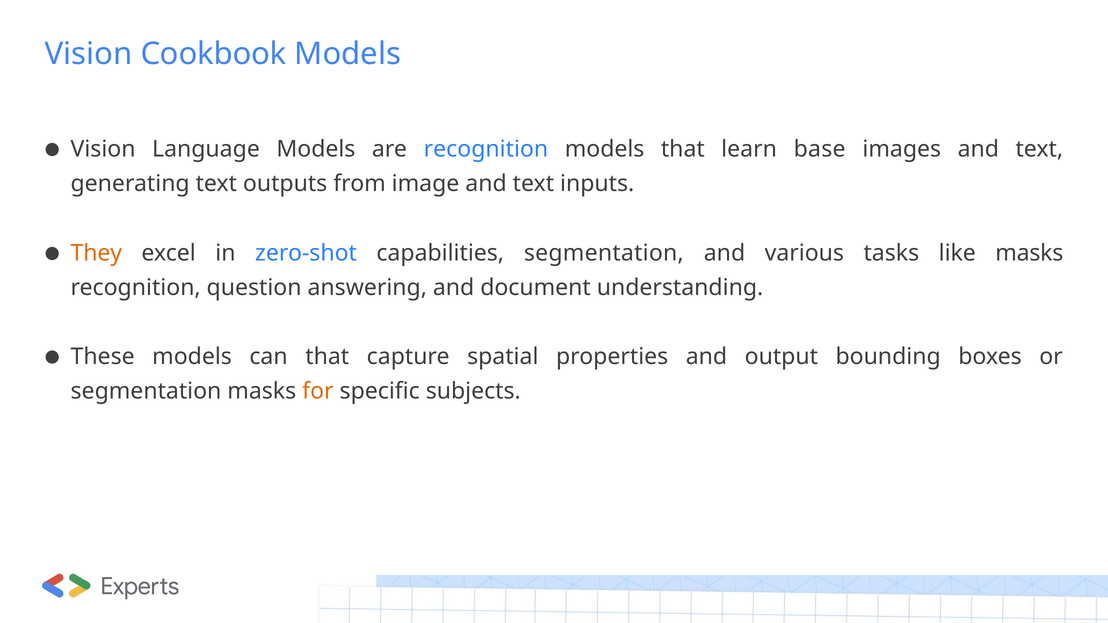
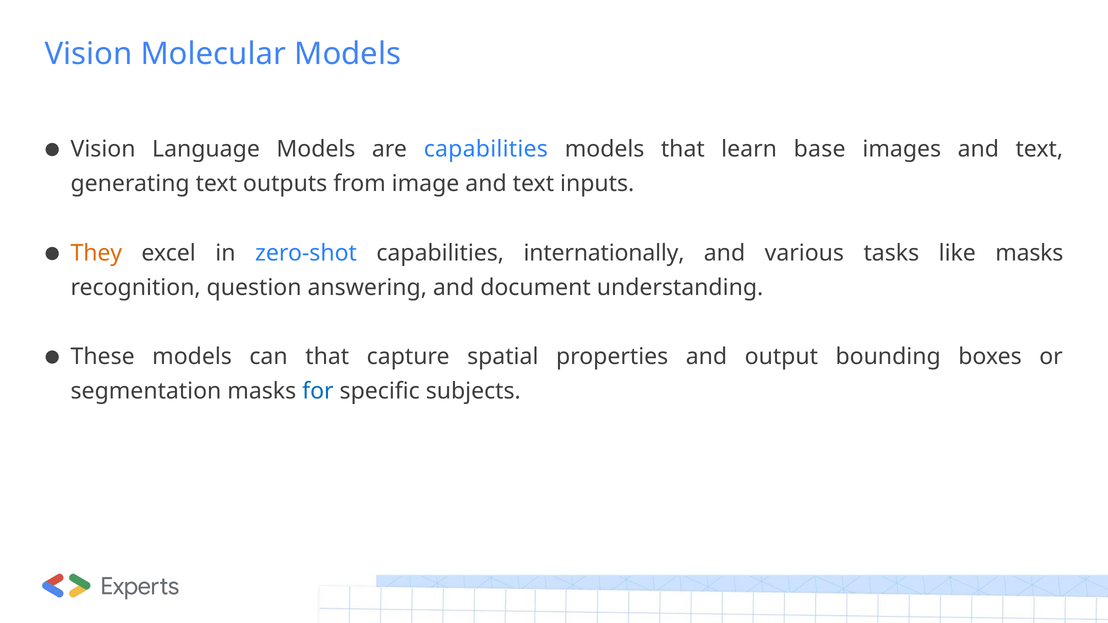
Cookbook: Cookbook -> Molecular (213, 54)
are recognition: recognition -> capabilities (486, 149)
capabilities segmentation: segmentation -> internationally (604, 253)
for colour: orange -> blue (318, 392)
